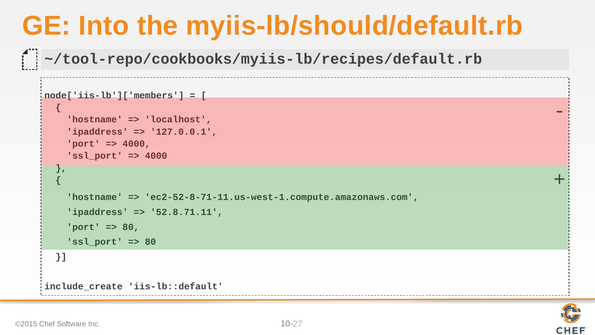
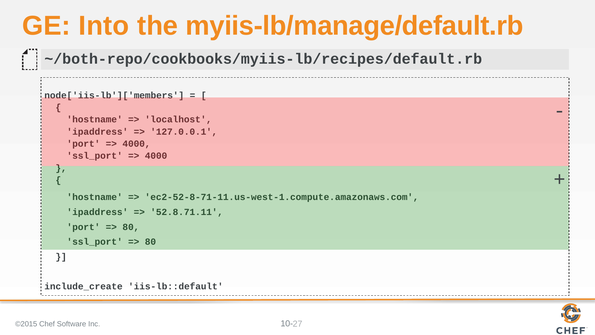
myiis-lb/should/default.rb: myiis-lb/should/default.rb -> myiis-lb/manage/default.rb (355, 26)
~/tool-repo/cookbooks/myiis-lb/recipes/default.rb: ~/tool-repo/cookbooks/myiis-lb/recipes/default.rb -> ~/both-repo/cookbooks/myiis-lb/recipes/default.rb (263, 59)
